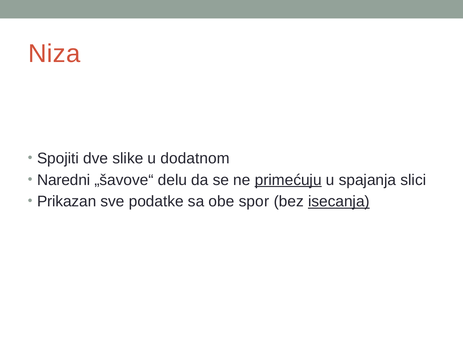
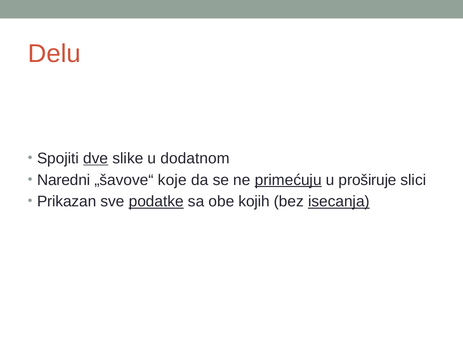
Niza: Niza -> Delu (54, 54)
dve underline: none -> present (96, 158)
delu: delu -> koje (172, 180)
spajanja: spajanja -> proširuje (368, 180)
podatke underline: none -> present (156, 202)
spor: spor -> kojih (254, 202)
